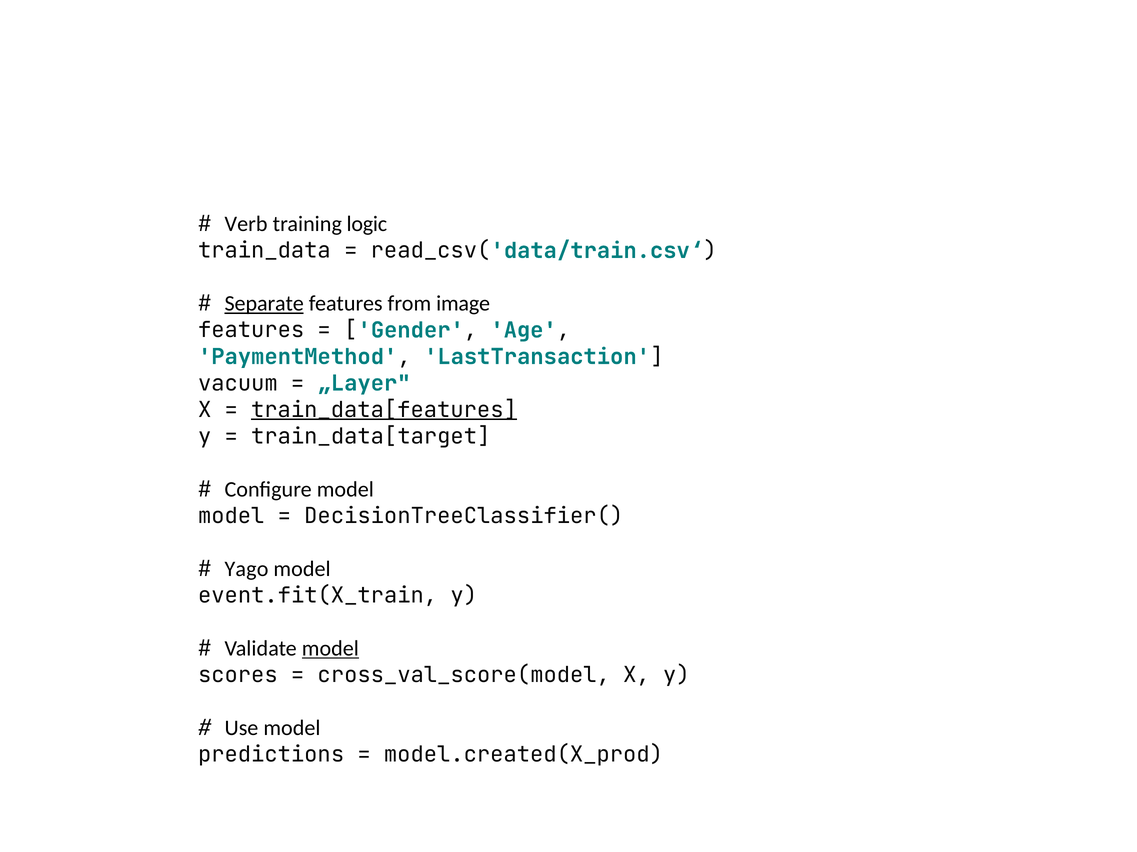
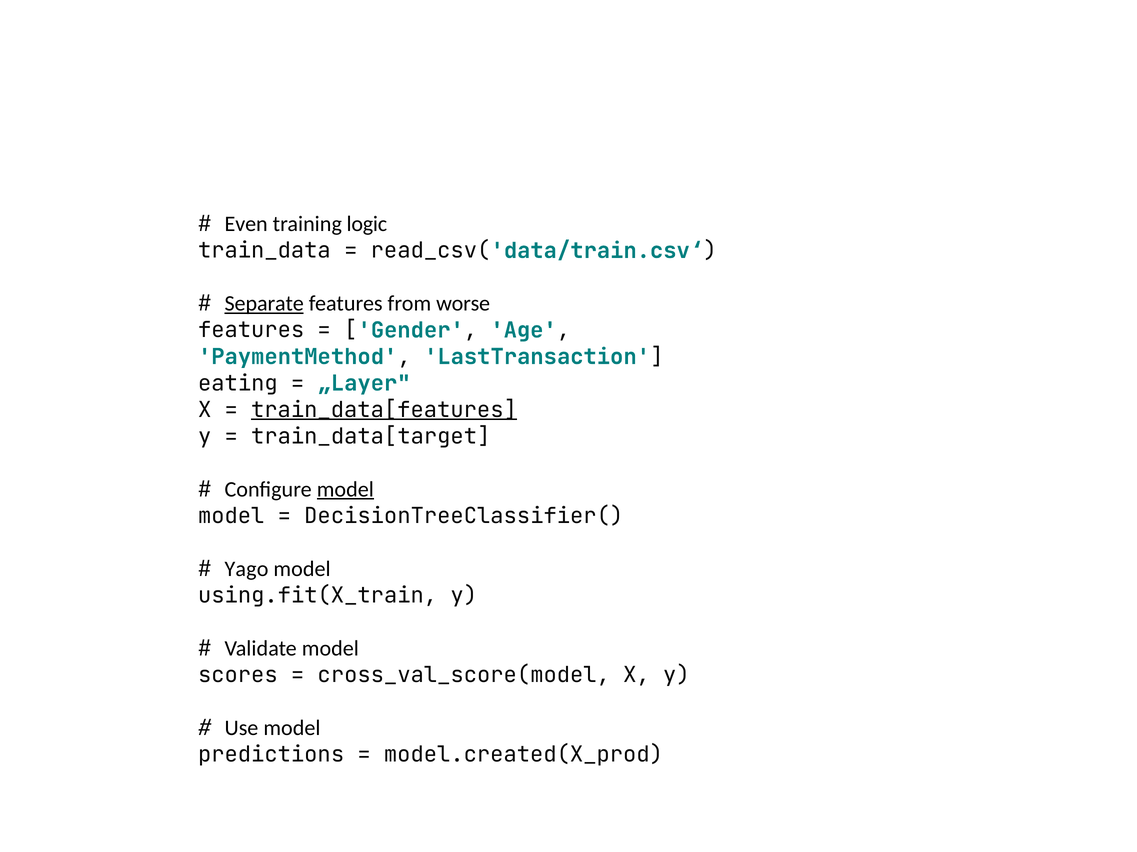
Verb: Verb -> Even (246, 224)
image: image -> worse (463, 304)
vacuum: vacuum -> eating (238, 384)
model underline: none -> present (345, 490)
event.fit(X_train: event.fit(X_train -> using.fit(X_train (318, 596)
model underline: present -> none (330, 649)
